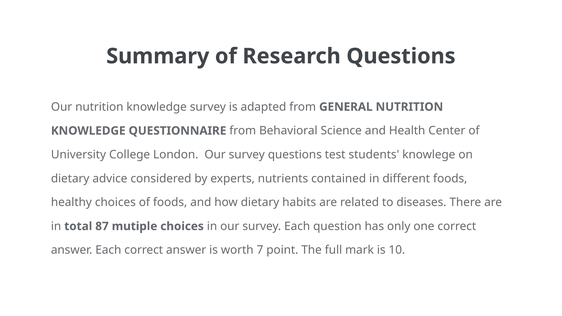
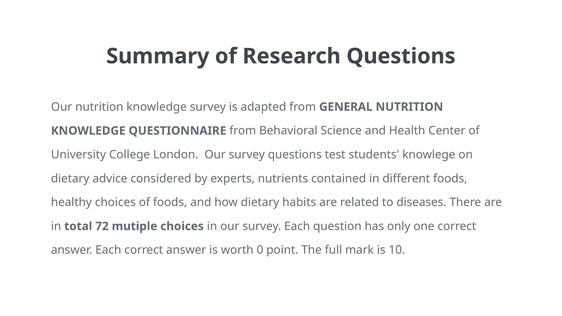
87: 87 -> 72 (102, 226)
7: 7 -> 0 (260, 250)
